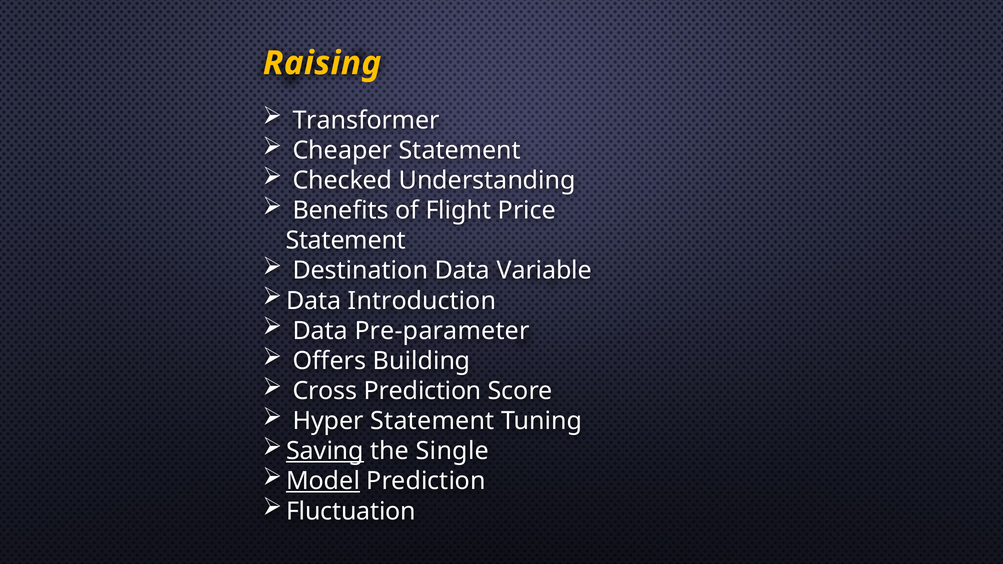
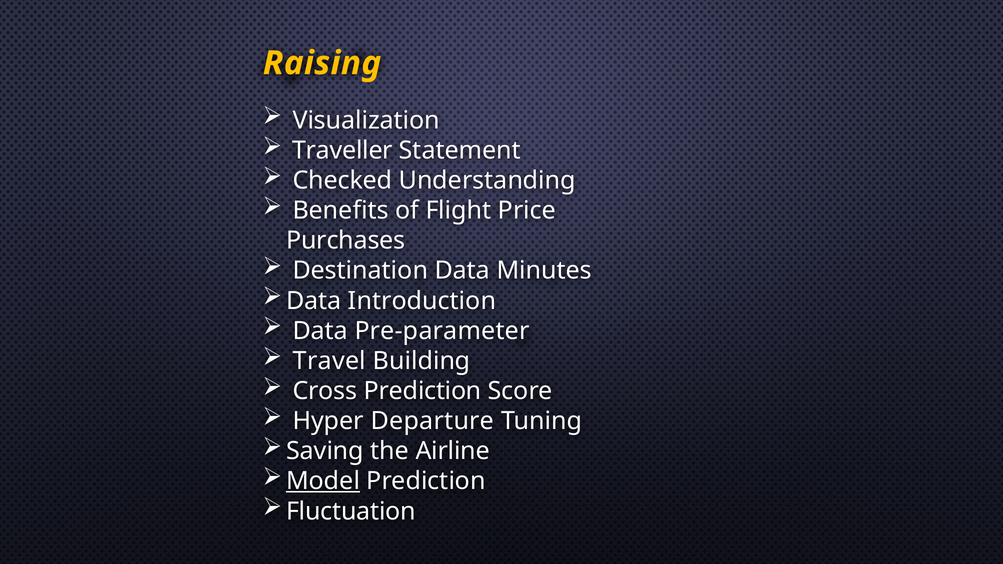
Transformer: Transformer -> Visualization (366, 120)
Cheaper: Cheaper -> Traveller (343, 150)
Statement: Statement -> Purchases (346, 241)
Variable: Variable -> Minutes (544, 271)
Offers: Offers -> Travel (329, 361)
Hyper Statement: Statement -> Departure (432, 421)
Saving underline: present -> none (325, 451)
Single: Single -> Airline (453, 451)
